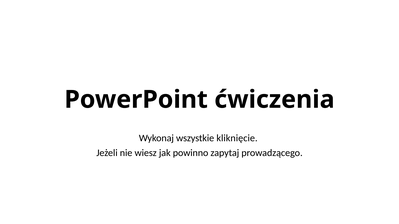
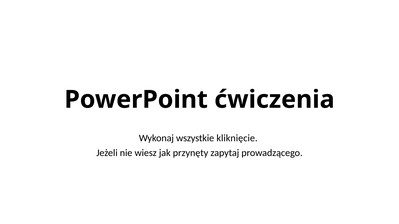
powinno: powinno -> przynęty (191, 153)
